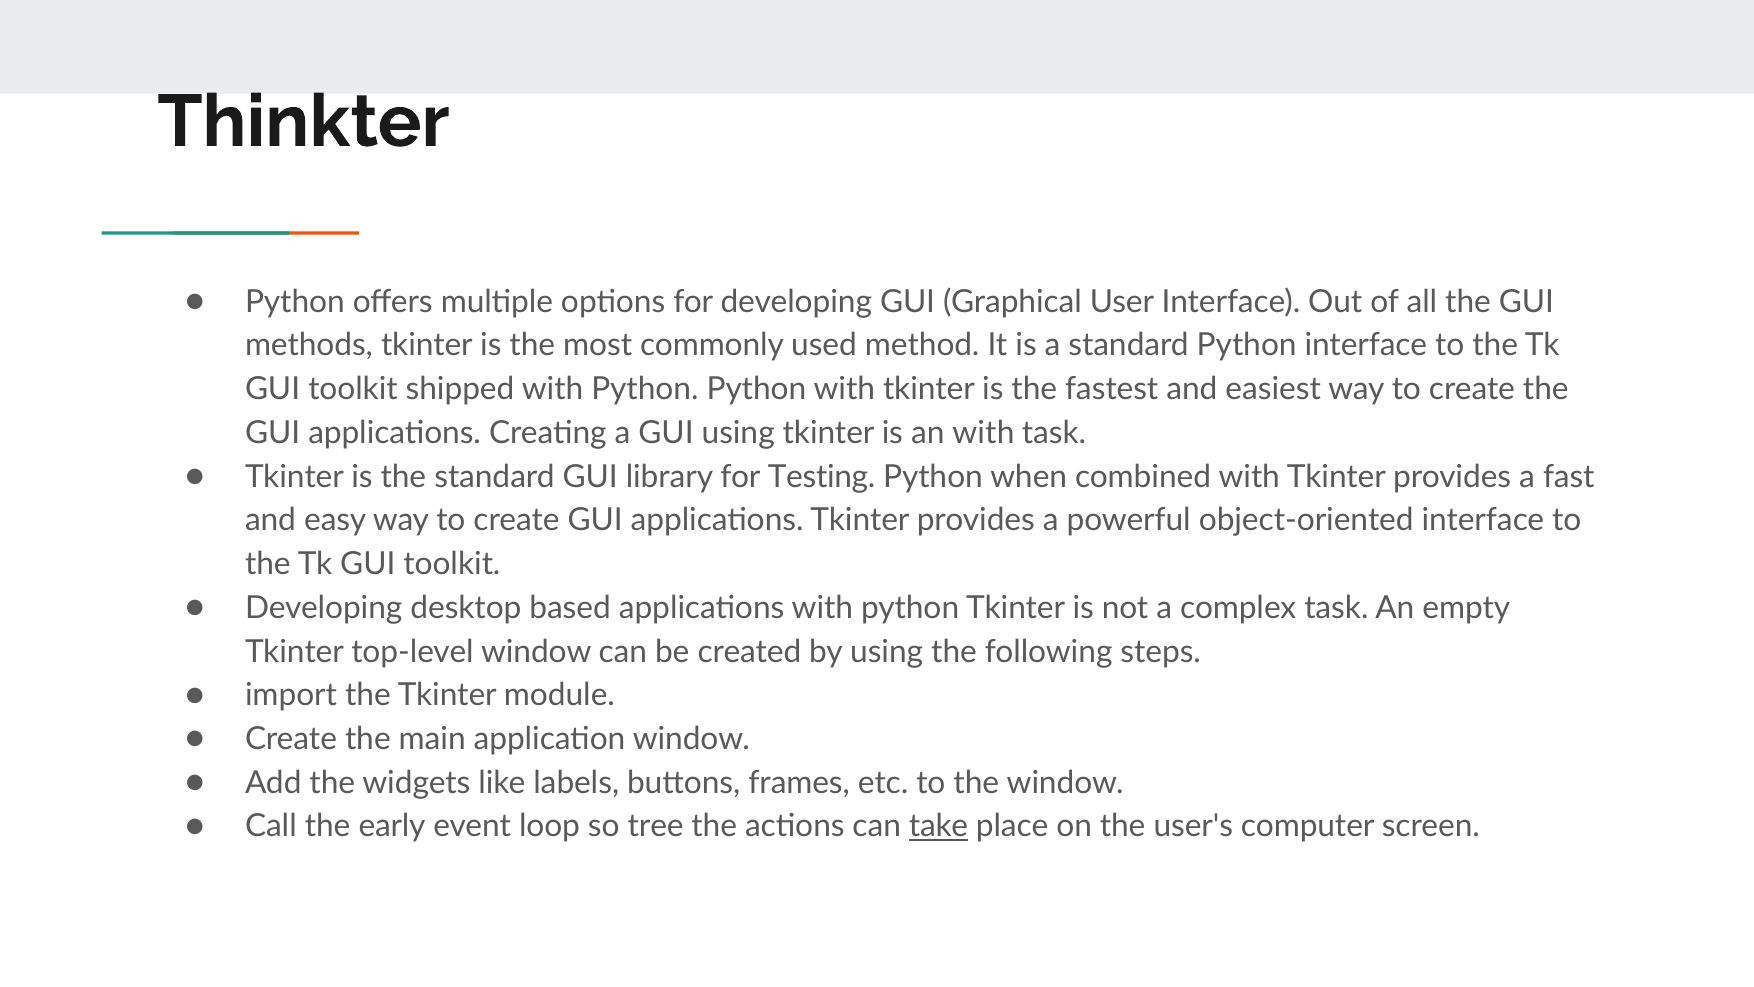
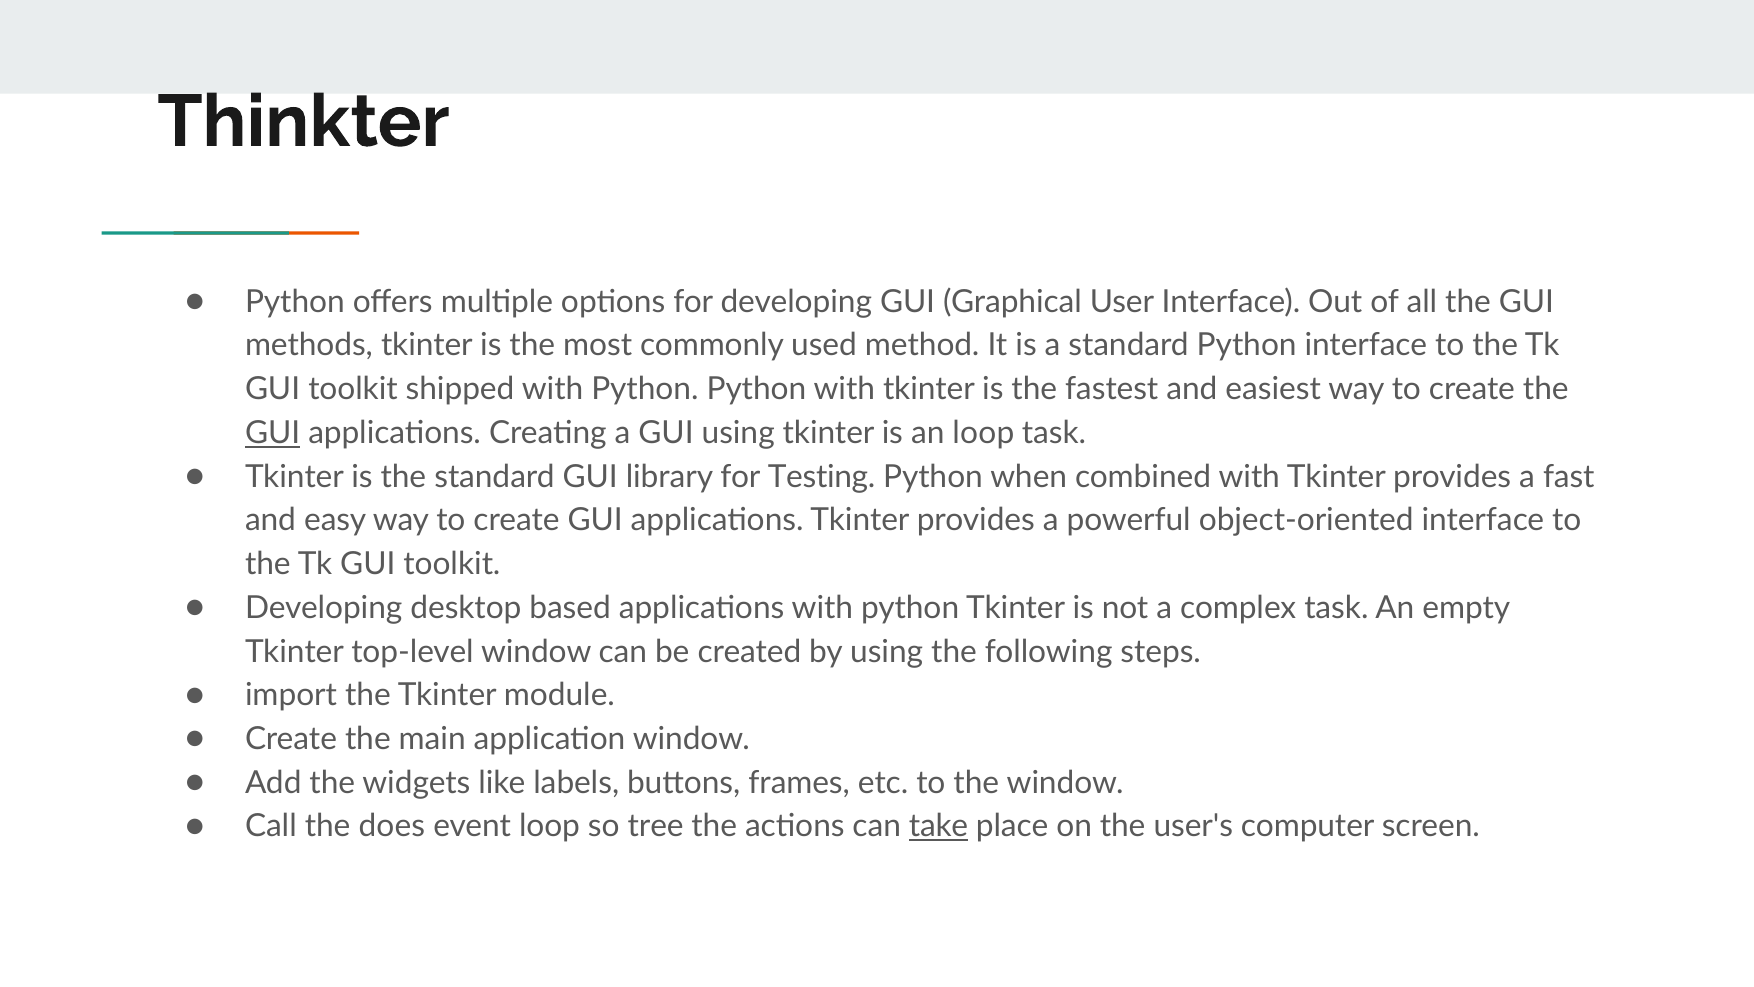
GUI underline: none -> present (273, 433)
an with: with -> loop (983, 433)
early: early -> does (392, 826)
